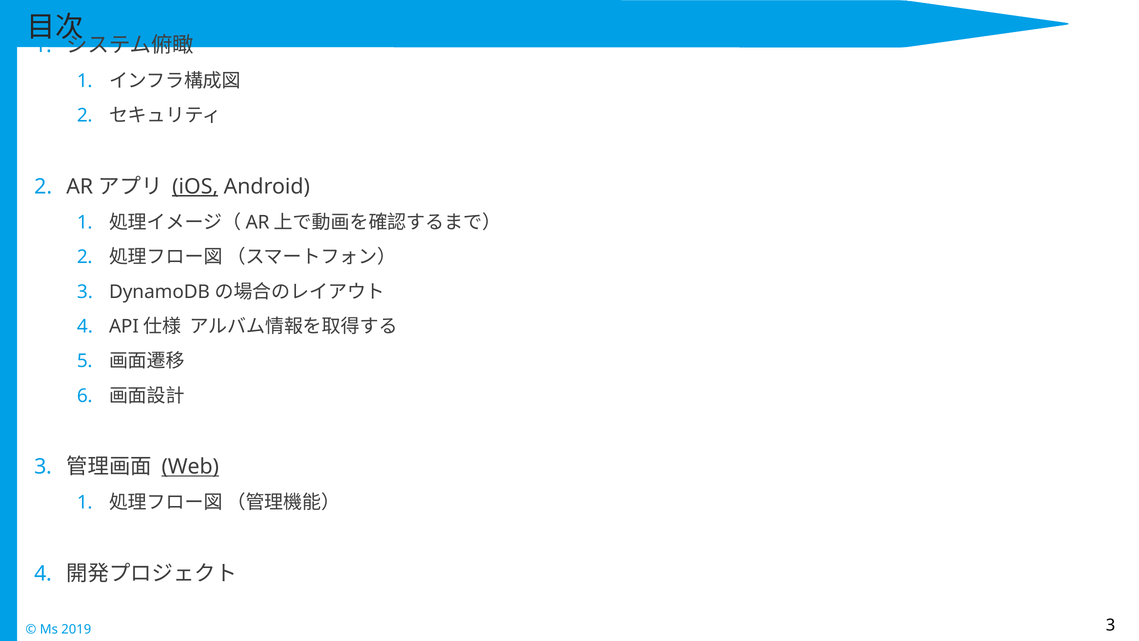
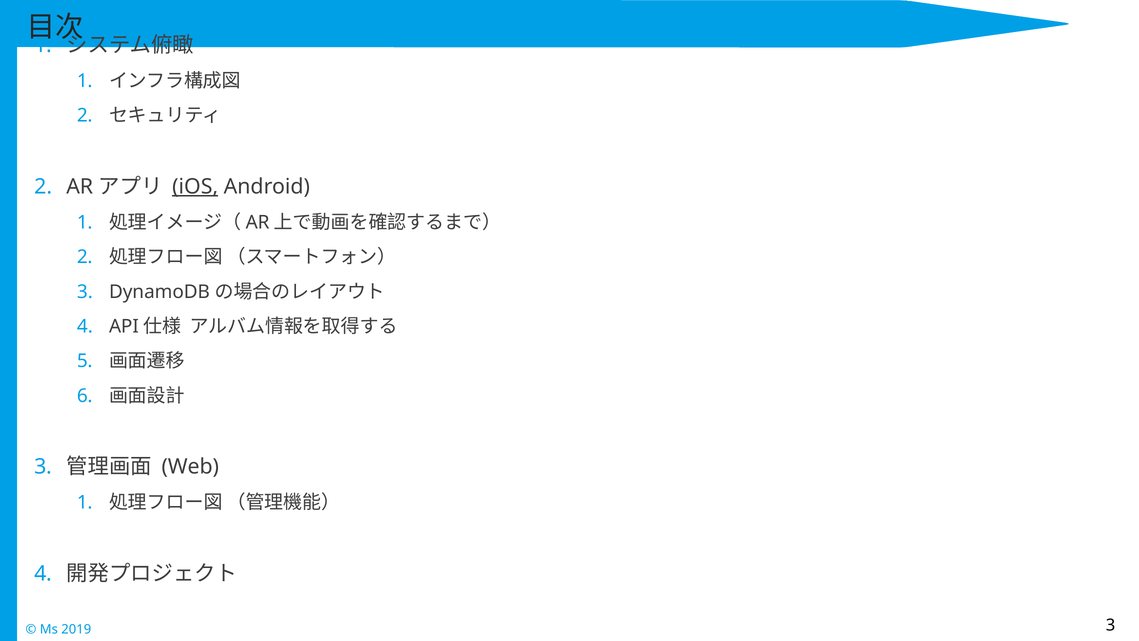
Web underline: present -> none (190, 467)
